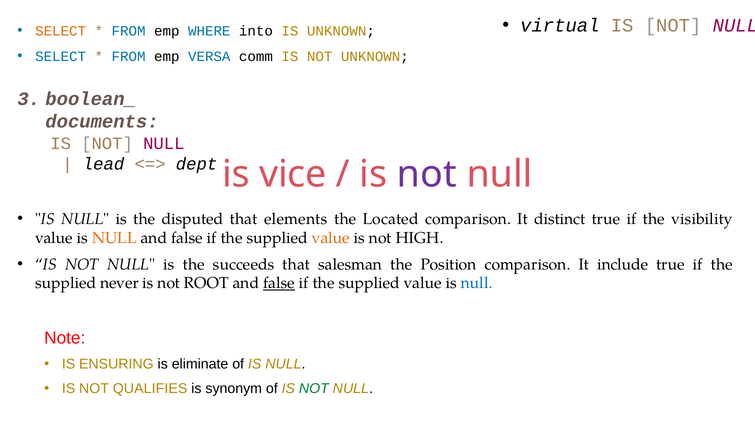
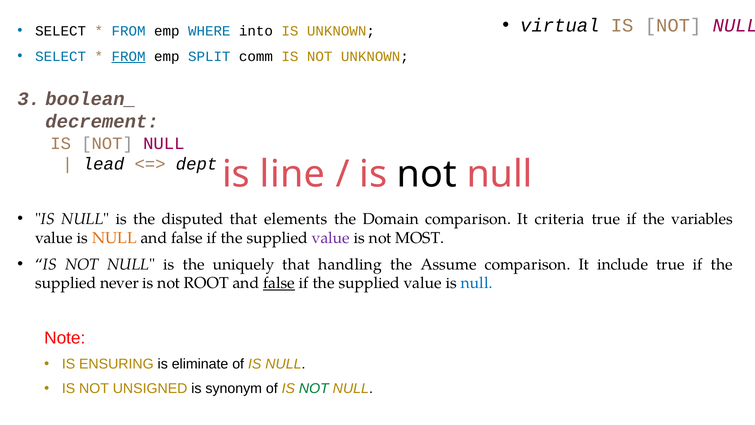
SELECT colour: orange -> black (61, 31)
FROM underline: none -> present (129, 56)
VERSA: VERSA -> SPLIT (209, 56)
documents: documents -> decrement (102, 122)
vice: vice -> line (293, 174)
not colour: purple -> black (427, 174)
Located: Located -> Domain (391, 219)
distinct: distinct -> criteria (560, 219)
visibility: visibility -> variables (702, 219)
value colour: orange -> purple (331, 238)
HIGH: HIGH -> MOST (420, 238)
succeeds: succeeds -> uniquely (244, 264)
salesman: salesman -> handling (350, 264)
Position: Position -> Assume (449, 264)
QUALIFIES: QUALIFIES -> UNSIGNED (150, 388)
